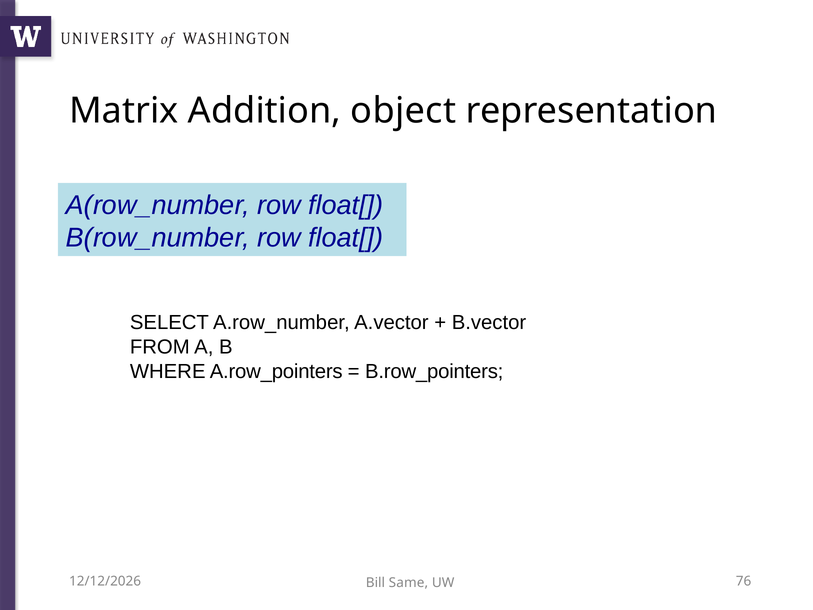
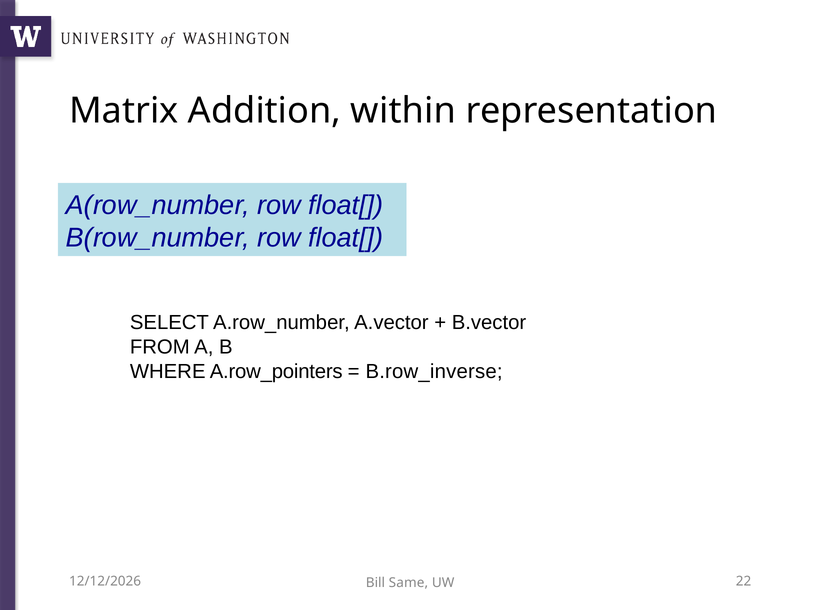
object: object -> within (403, 111)
B.row_pointers: B.row_pointers -> B.row_inverse (434, 371)
76: 76 -> 22 (744, 581)
